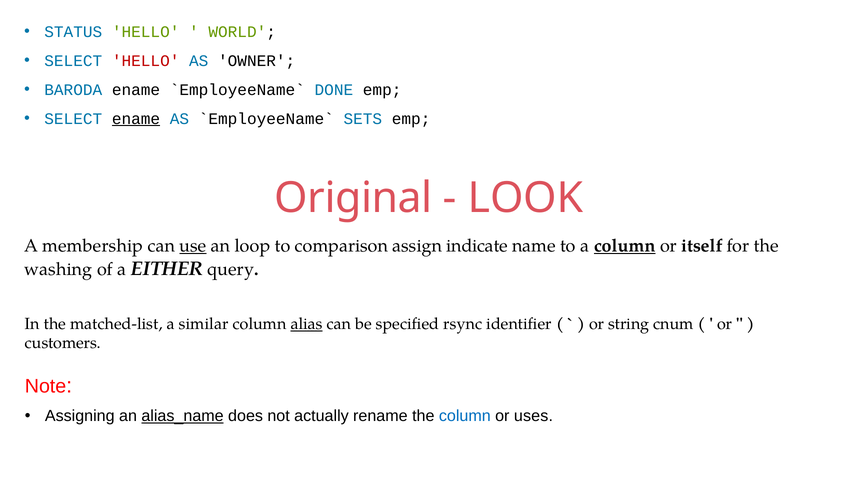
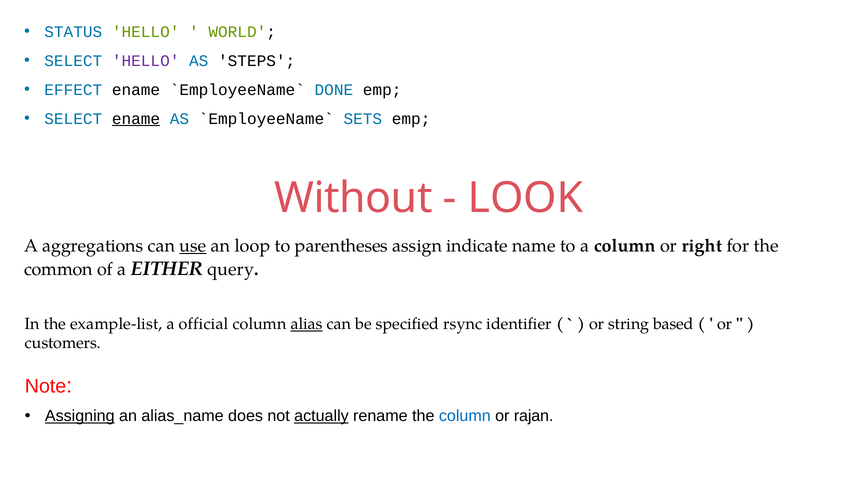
HELLO colour: red -> purple (146, 61)
OWNER: OWNER -> STEPS (257, 61)
BARODA: BARODA -> EFFECT (73, 90)
Original: Original -> Without (353, 198)
membership: membership -> aggregations (93, 246)
comparison: comparison -> parentheses (342, 246)
column underline: present -> none (625, 246)
itself: itself -> right (702, 246)
washing: washing -> common (58, 269)
matched-list: matched-list -> example-list (116, 324)
similar: similar -> official (204, 324)
cnum: cnum -> based (673, 324)
Assigning underline: none -> present (80, 416)
alias_name underline: present -> none (183, 416)
actually underline: none -> present (321, 416)
uses: uses -> rajan (534, 416)
